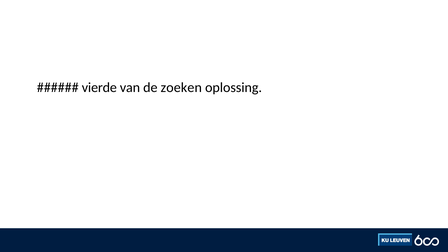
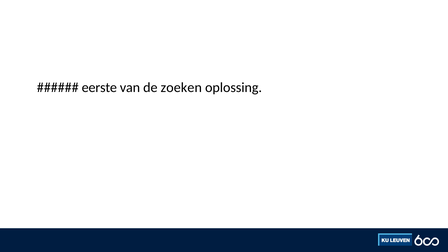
vierde: vierde -> eerste (99, 88)
